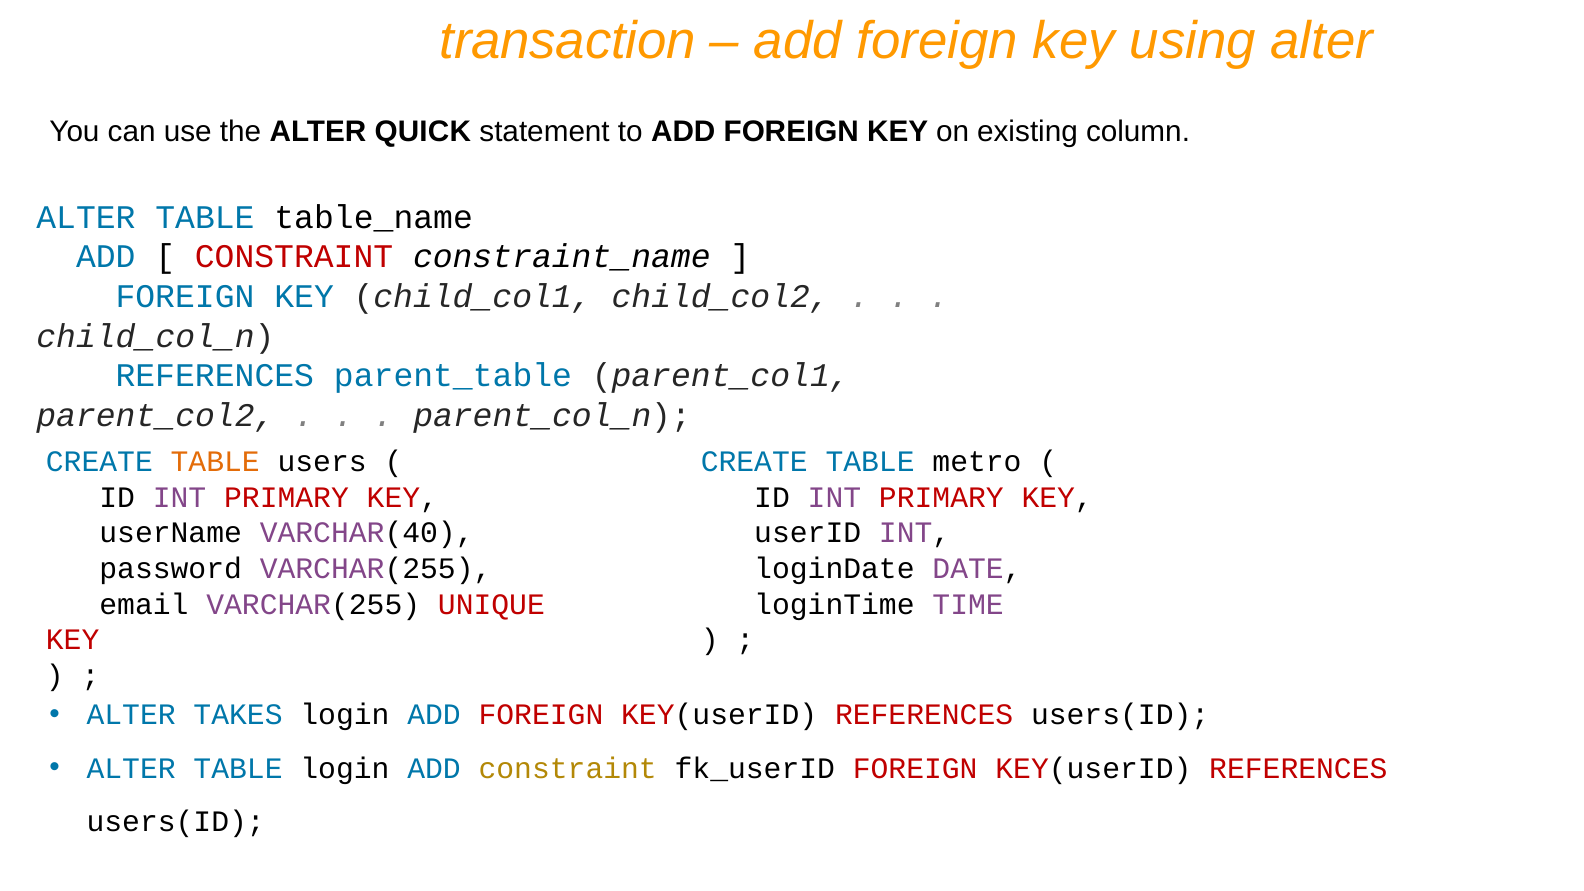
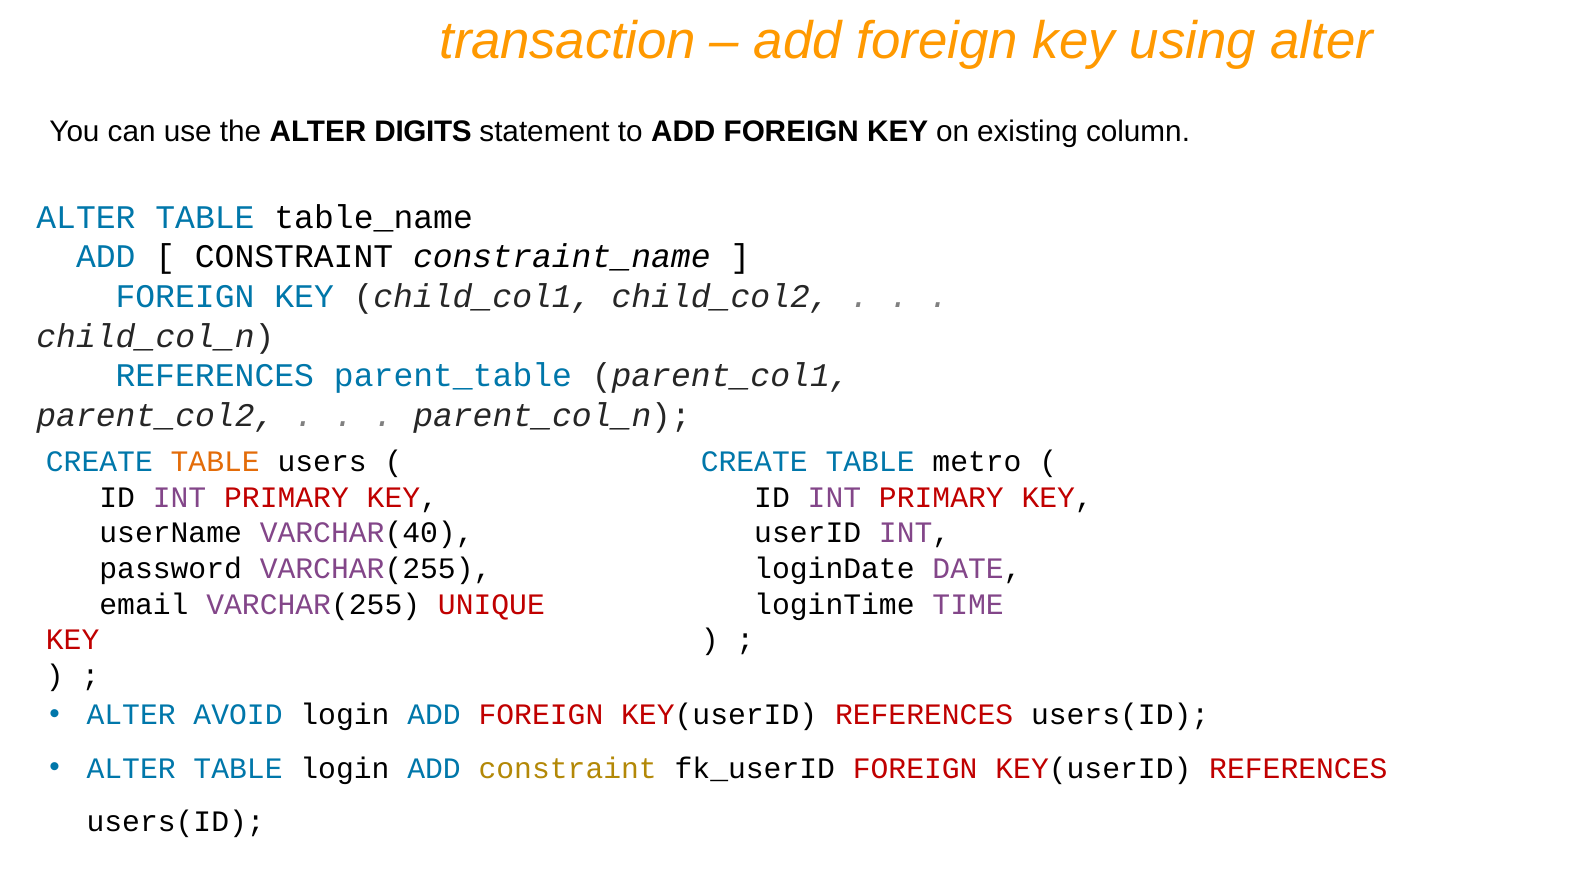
QUICK: QUICK -> DIGITS (423, 132)
CONSTRAINT colour: red -> black (294, 257)
TAKES: TAKES -> AVOID (238, 715)
